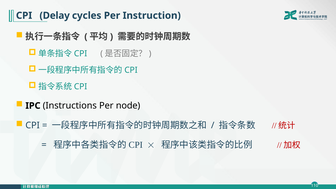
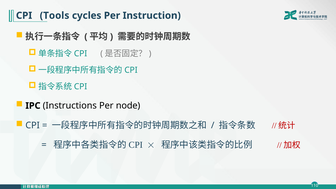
Delay: Delay -> Tools (55, 16)
